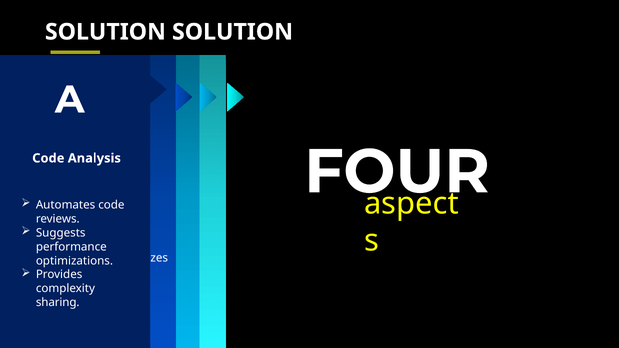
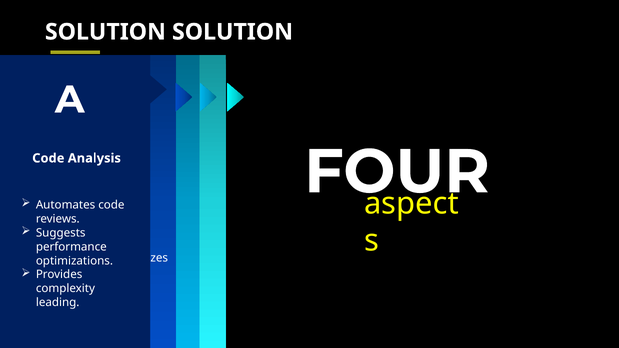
sharing: sharing -> leading (58, 303)
